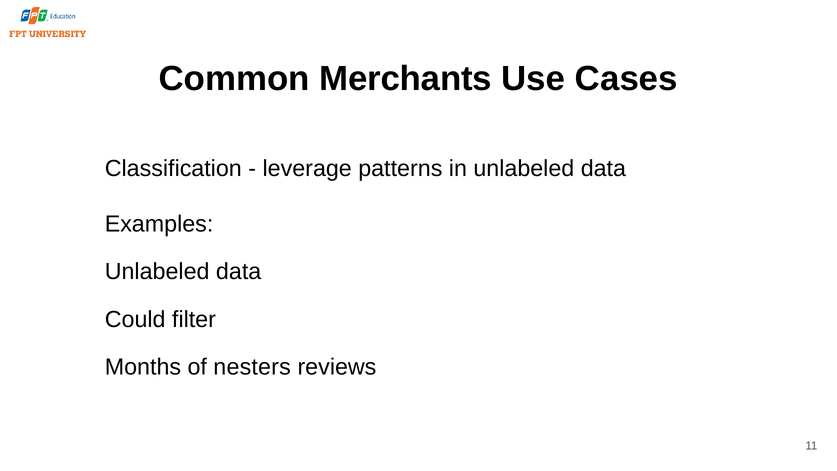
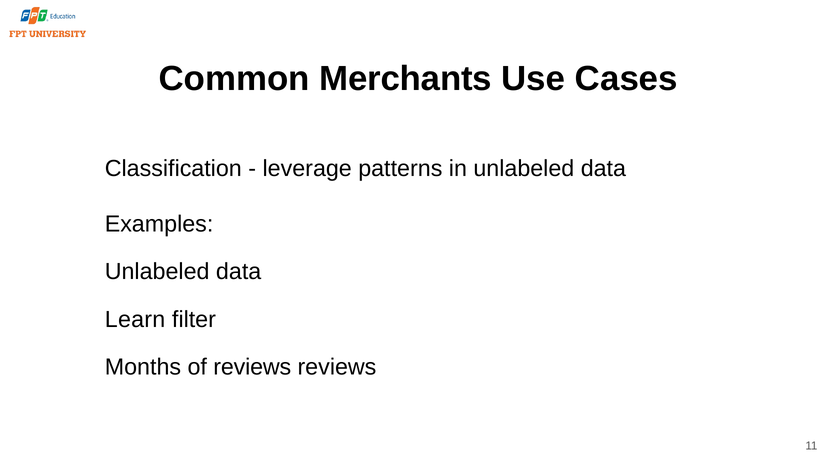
Could: Could -> Learn (135, 319)
of nesters: nesters -> reviews (252, 367)
